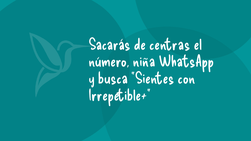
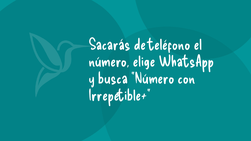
centras: centras -> teléfono (170, 45)
niña: niña -> elige (144, 62)
busca Sientes: Sientes -> Número (153, 79)
